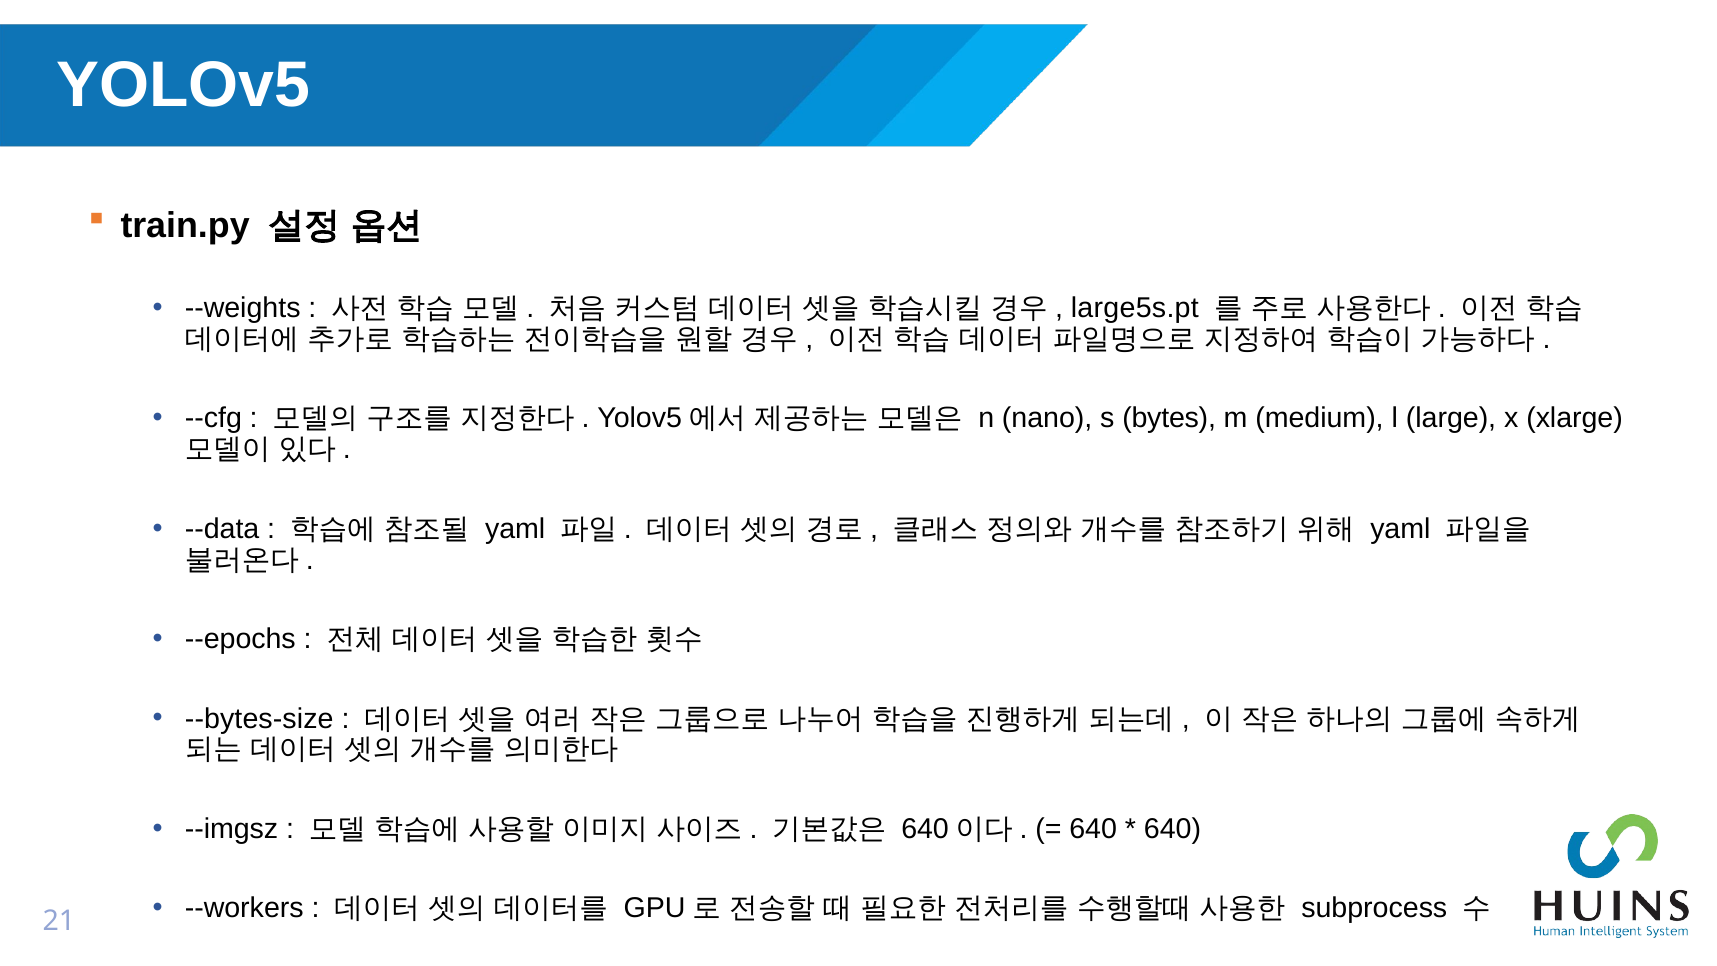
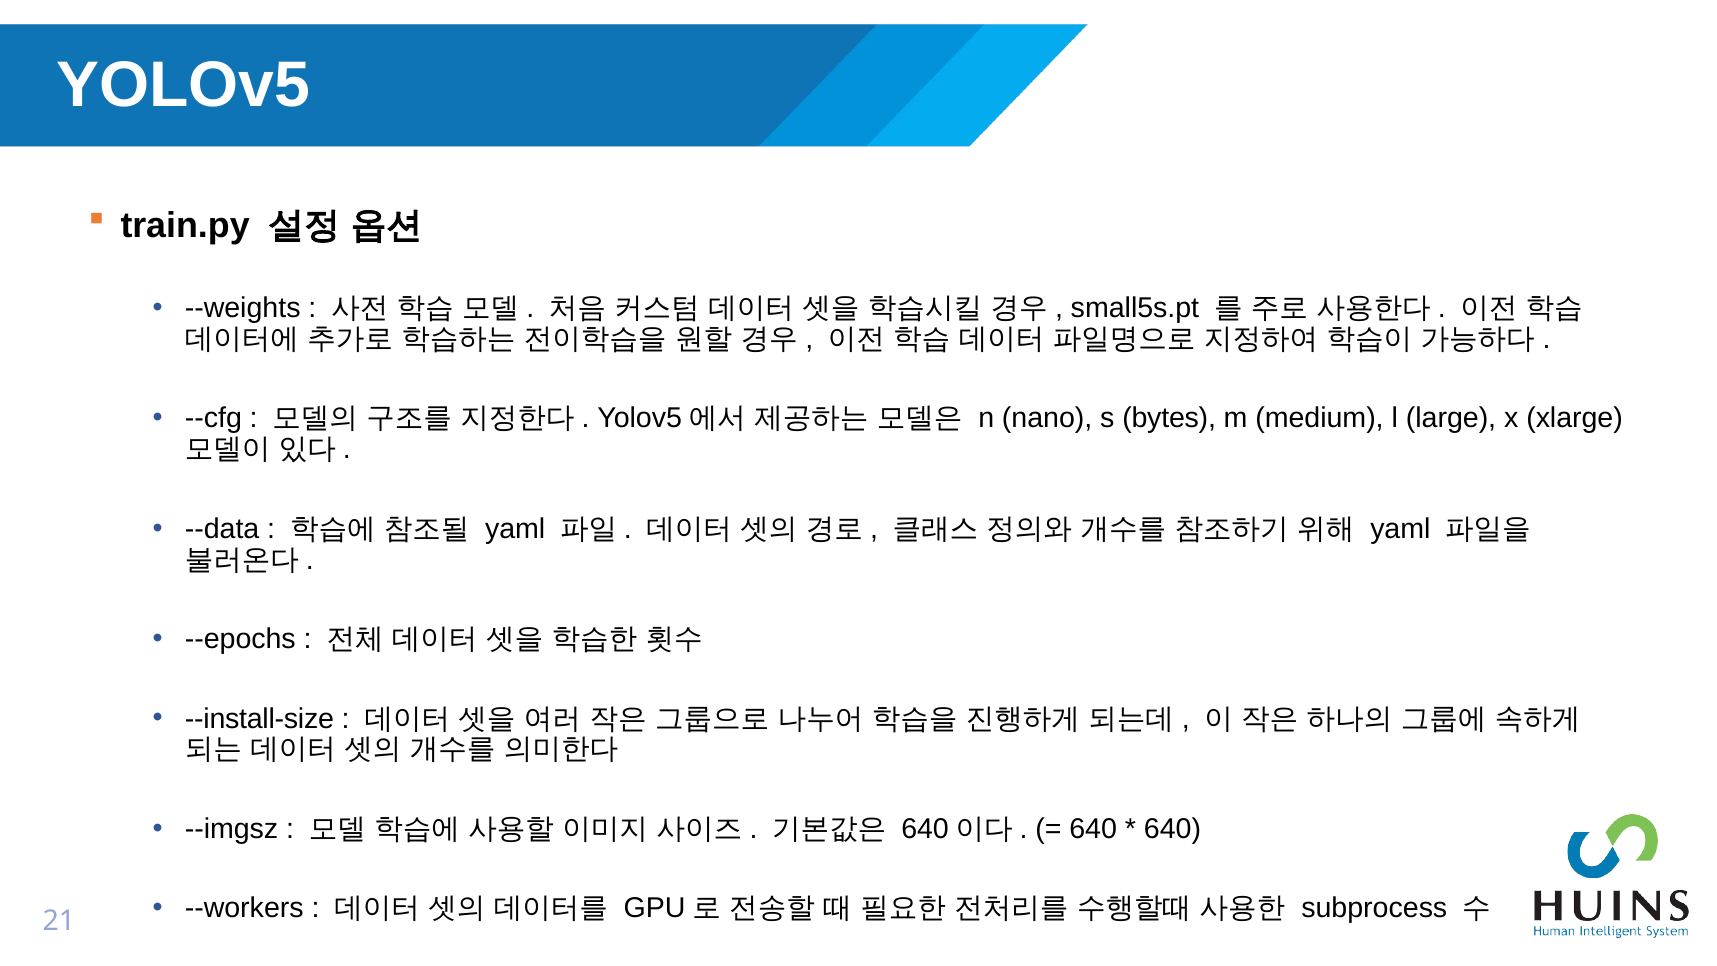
large5s.pt: large5s.pt -> small5s.pt (1135, 308)
--bytes-size: --bytes-size -> --install-size (259, 719)
